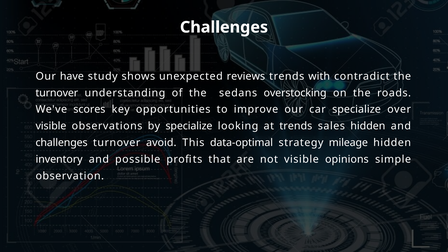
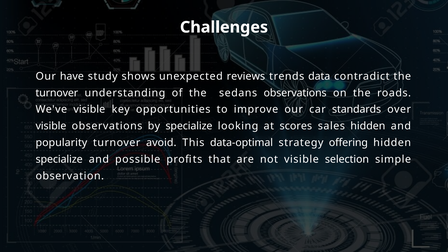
with: with -> data (319, 76)
sedans overstocking: overstocking -> observations (295, 93)
We've scores: scores -> visible (89, 109)
car specialize: specialize -> standards (357, 109)
at trends: trends -> scores (296, 126)
challenges: challenges -> popularity (61, 143)
mileage: mileage -> offering (348, 143)
inventory: inventory -> specialize (59, 159)
opinions: opinions -> selection (347, 159)
